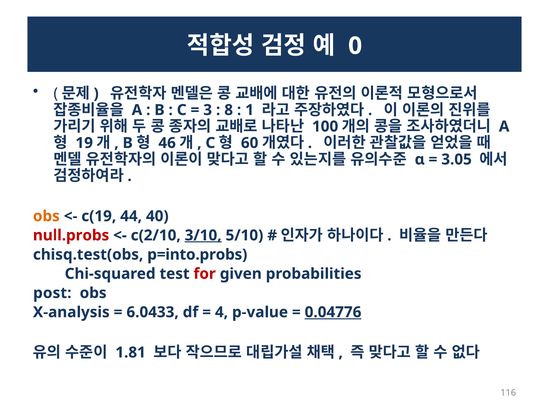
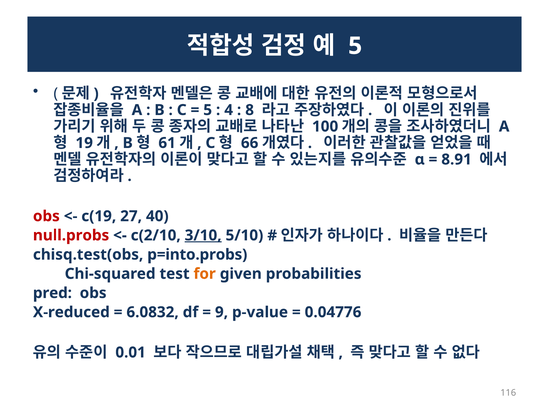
0: 0 -> 5 (355, 46)
3: 3 -> 5 (208, 110)
8: 8 -> 4 (229, 110)
1: 1 -> 8 (250, 110)
46: 46 -> 61 (167, 143)
60: 60 -> 66 (250, 143)
3.05: 3.05 -> 8.91 (457, 159)
obs colour: orange -> red (46, 216)
44: 44 -> 27 (131, 216)
for colour: red -> orange (205, 274)
post: post -> pred (52, 293)
X-analysis: X-analysis -> X-reduced (71, 312)
6.0433: 6.0433 -> 6.0832 (153, 312)
4: 4 -> 9 (222, 312)
0.04776 underline: present -> none (333, 312)
1.81: 1.81 -> 0.01 (131, 352)
